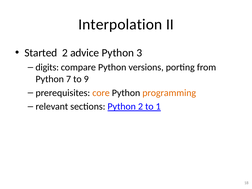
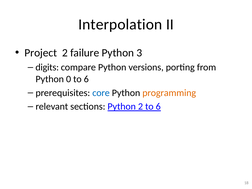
Started: Started -> Project (41, 53)
advice: advice -> failure (85, 53)
7: 7 -> 0 (69, 79)
9: 9 -> 6 (86, 79)
core colour: orange -> blue (101, 93)
2 to 1: 1 -> 6 (158, 107)
